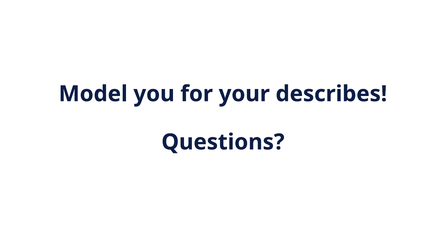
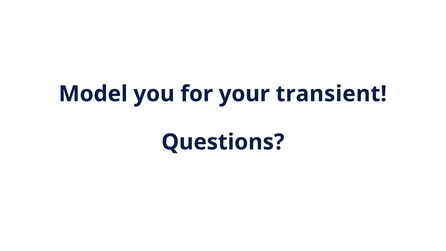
describes: describes -> transient (331, 94)
